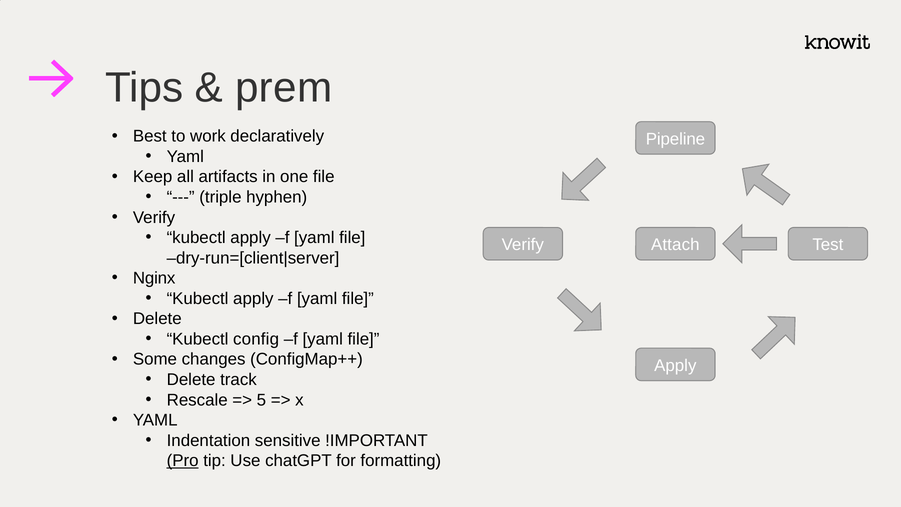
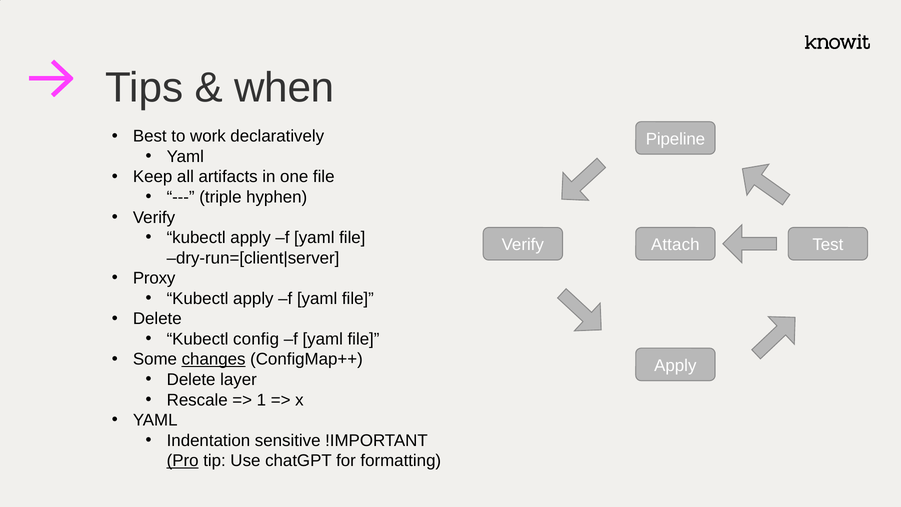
prem: prem -> when (284, 88)
Nginx: Nginx -> Proxy (154, 278)
changes underline: none -> present (214, 359)
track: track -> layer (238, 380)
5: 5 -> 1 (261, 400)
